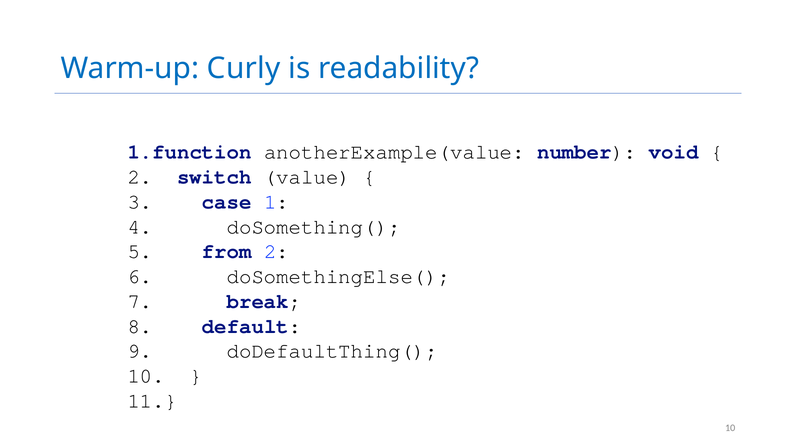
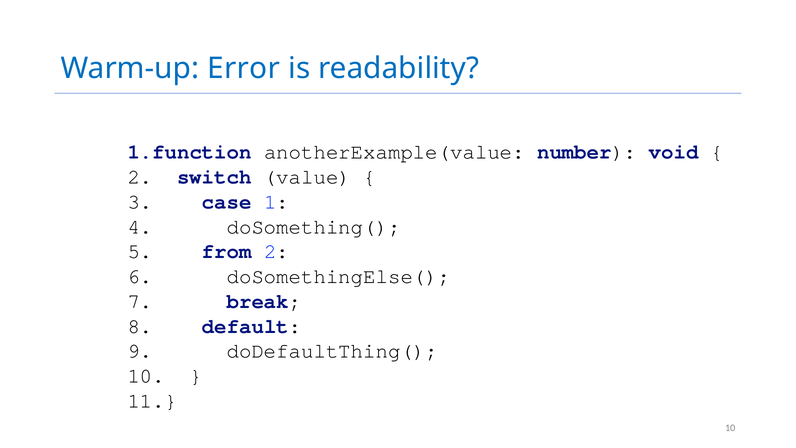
Curly: Curly -> Error (244, 68)
